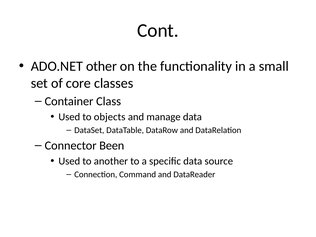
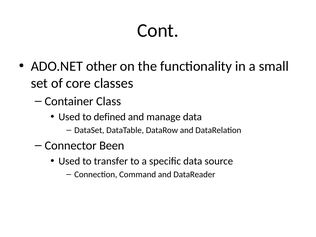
objects: objects -> defined (110, 117)
another: another -> transfer (111, 161)
